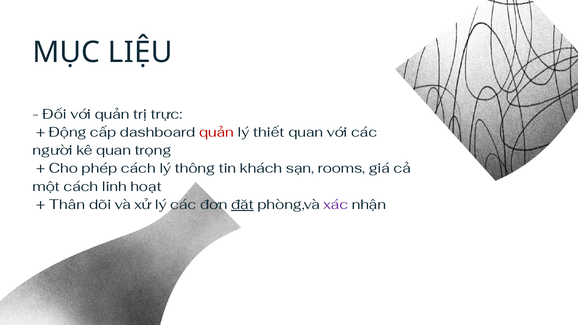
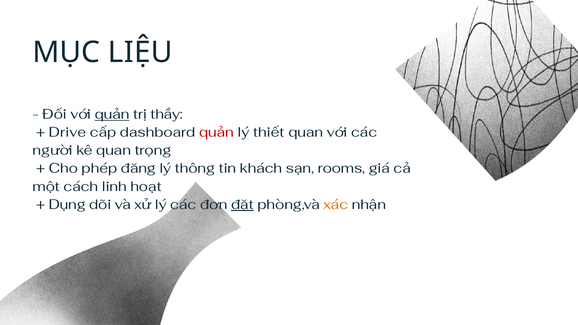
quản underline: none -> present (112, 114)
trực: trực -> thầy (167, 114)
Động: Động -> Drive (68, 132)
phép cách: cách -> đăng (138, 168)
Thân: Thân -> Dụng (67, 205)
xác colour: purple -> orange (336, 205)
